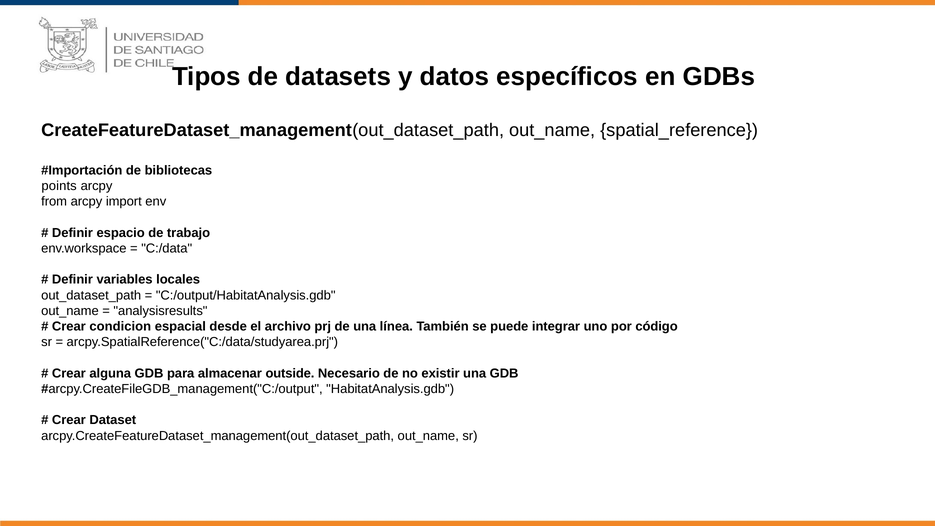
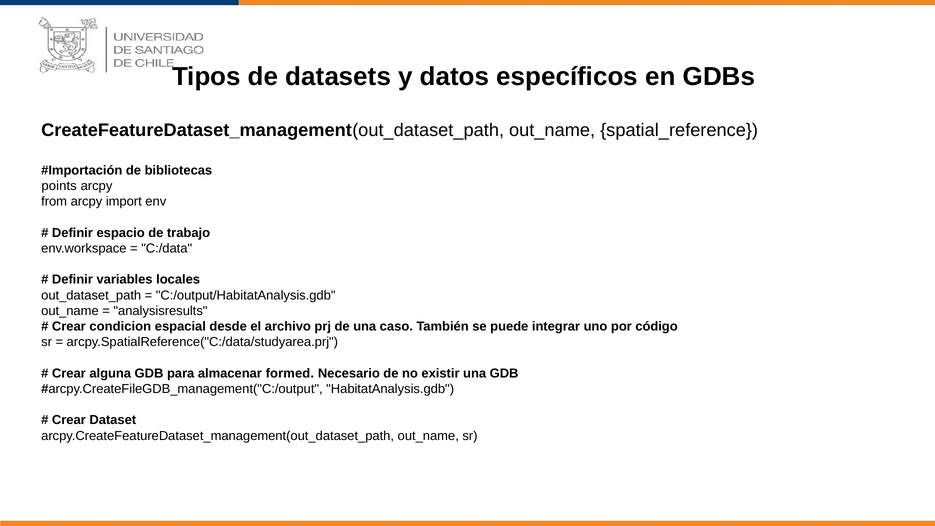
línea: línea -> caso (396, 326)
outside: outside -> formed (290, 373)
